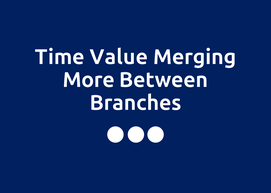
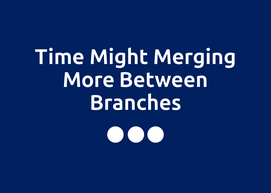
Value: Value -> Might (119, 57)
